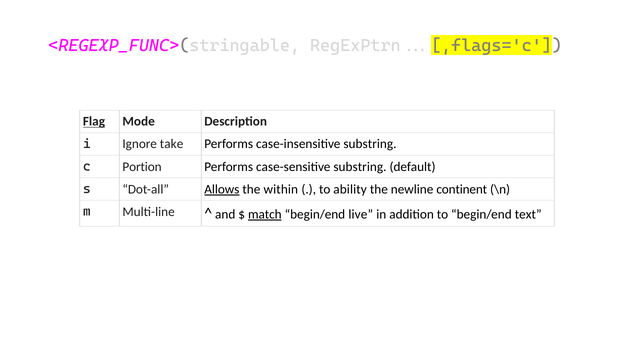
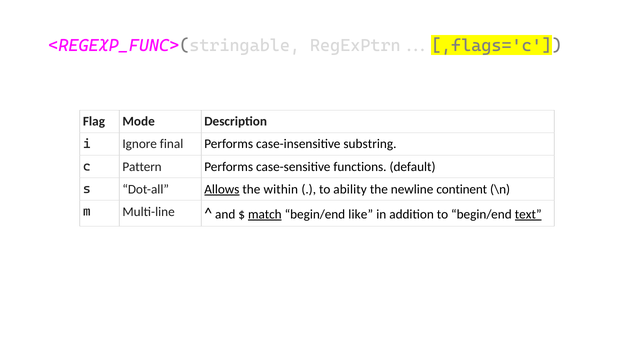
Flag underline: present -> none (94, 121)
take: take -> final (172, 144)
Portion: Portion -> Pattern (142, 166)
case-sensitive substring: substring -> functions (360, 166)
live: live -> like (361, 214)
text underline: none -> present (528, 214)
